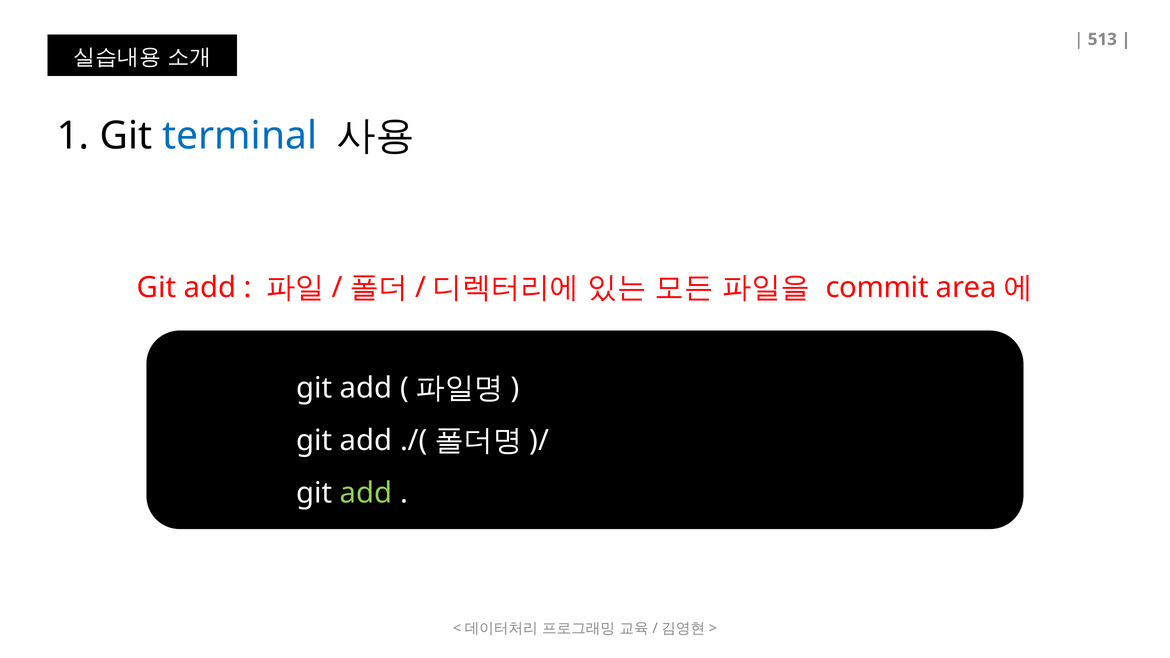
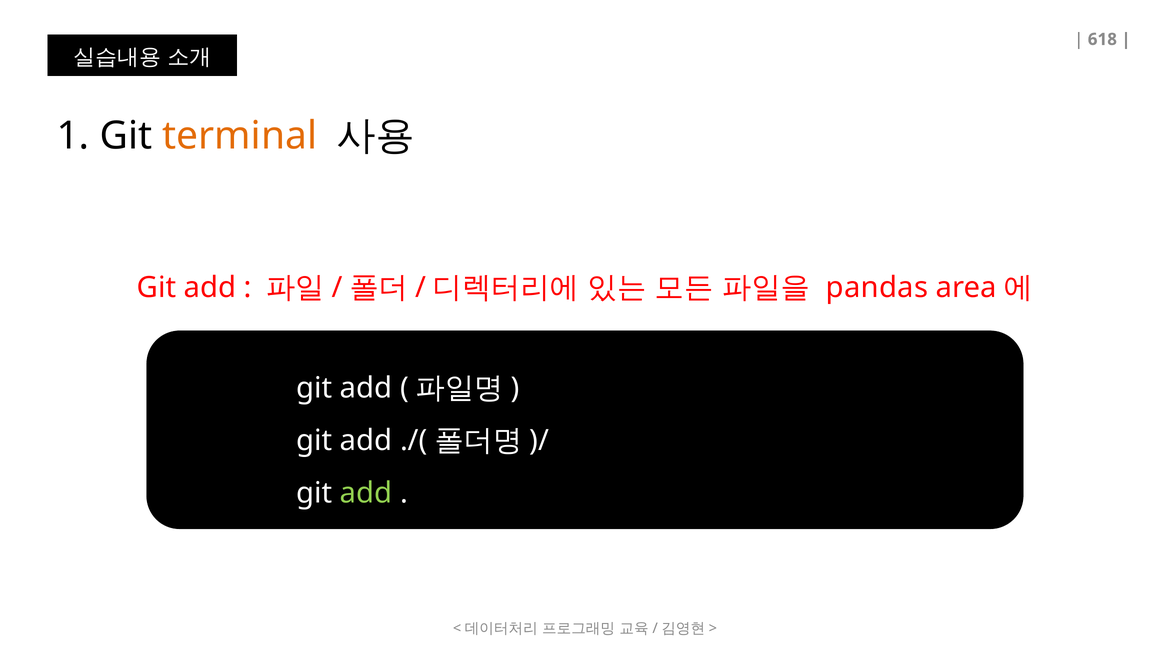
513: 513 -> 618 (1102, 39)
terminal colour: blue -> orange (240, 136)
commit: commit -> pandas (877, 288)
